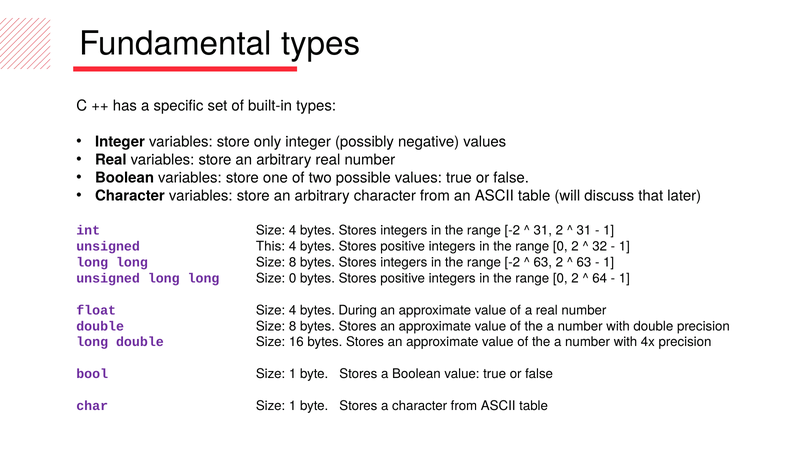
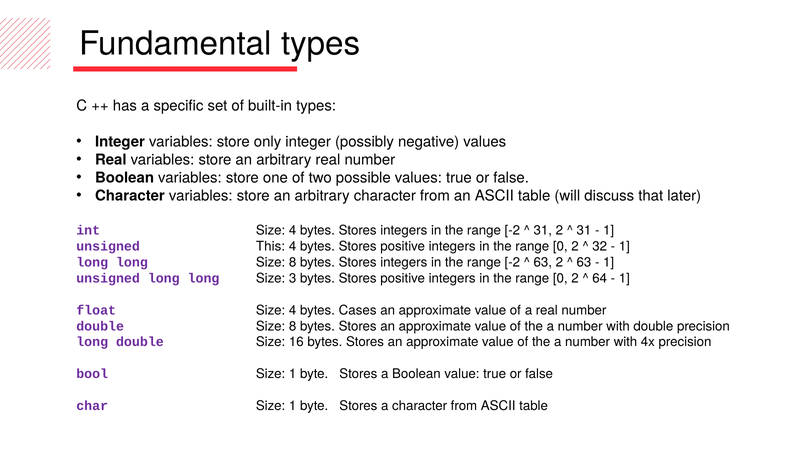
Size 0: 0 -> 3 (293, 278)
During: During -> Cases (358, 310)
